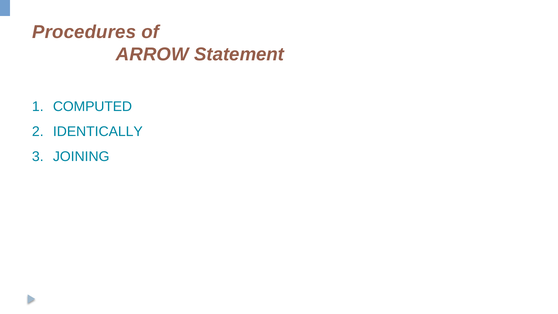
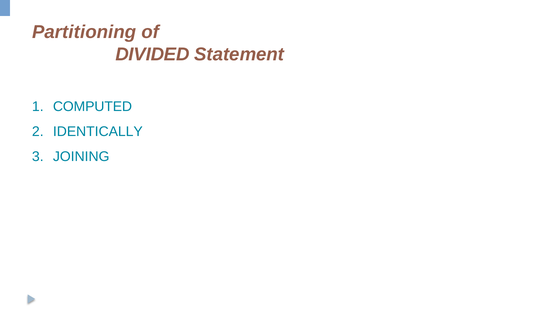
Procedures: Procedures -> Partitioning (84, 32)
ARROW: ARROW -> DIVIDED (152, 54)
